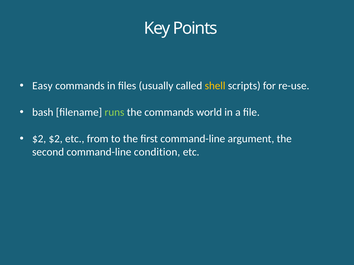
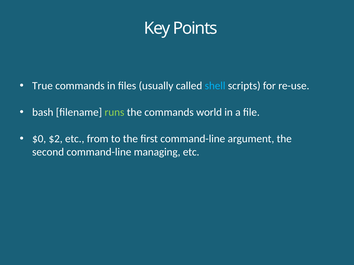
Easy: Easy -> True (42, 86)
shell colour: yellow -> light blue (215, 86)
$2: $2 -> $0 (39, 139)
condition: condition -> managing (157, 152)
